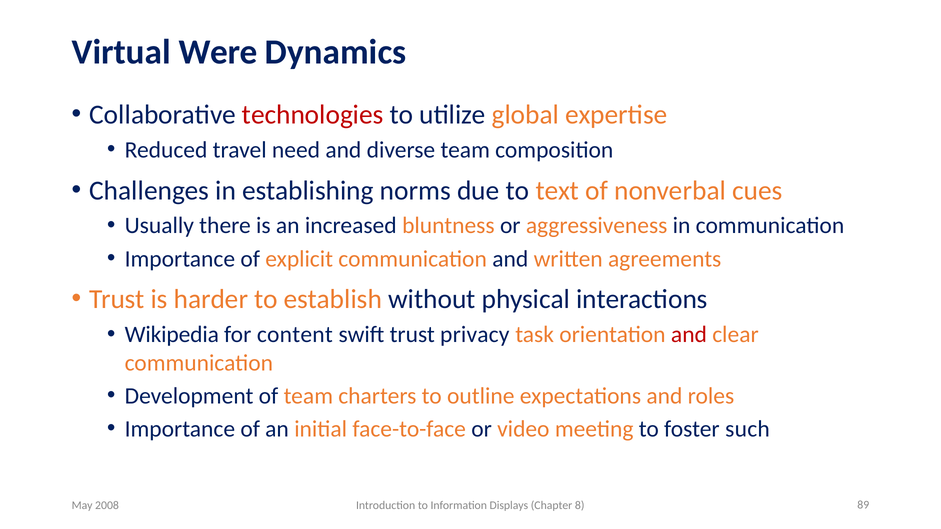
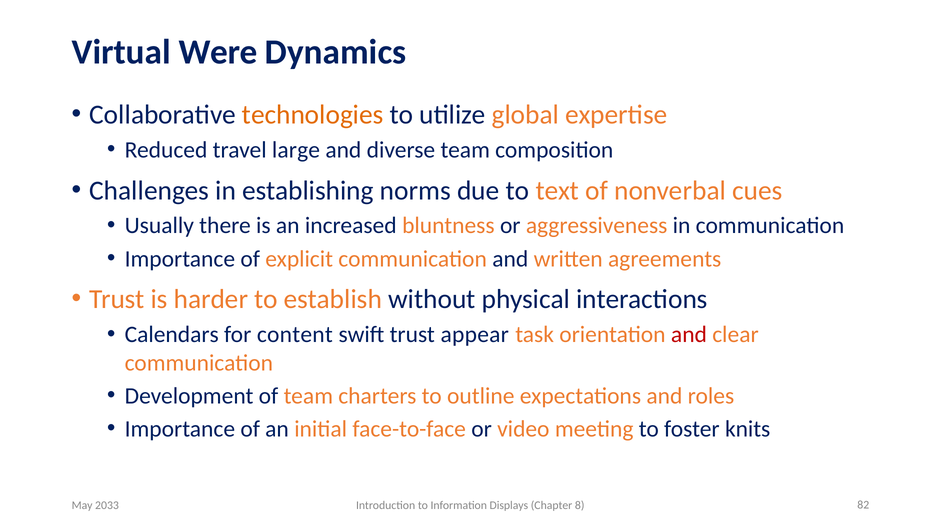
technologies colour: red -> orange (313, 115)
need: need -> large (296, 150)
Wikipedia: Wikipedia -> Calendars (172, 335)
privacy: privacy -> appear (475, 335)
such: such -> knits (748, 429)
2008: 2008 -> 2033 (107, 505)
89: 89 -> 82 (863, 505)
